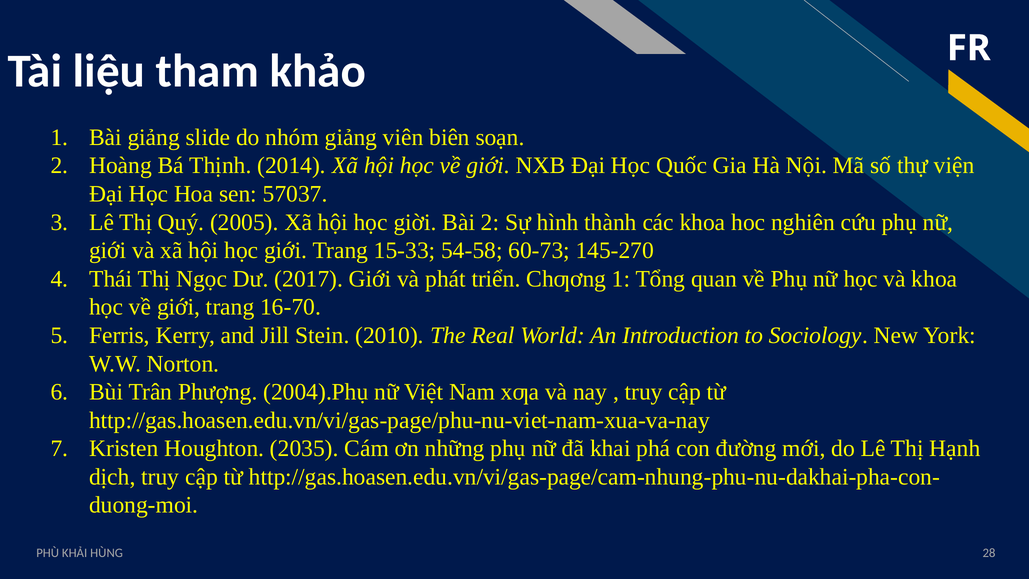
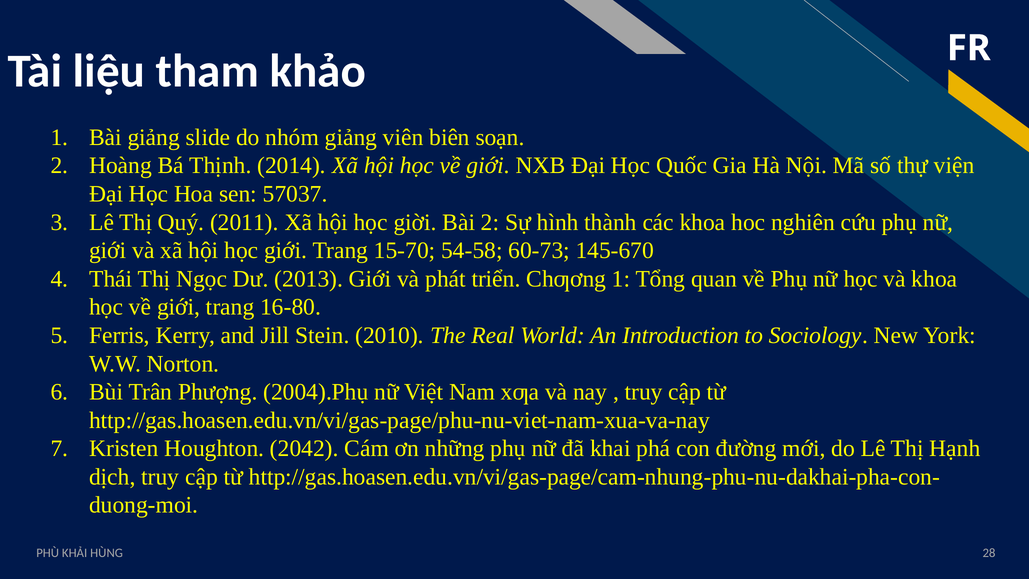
2005: 2005 -> 2011 (244, 222)
15-33: 15-33 -> 15-70 (405, 250)
145-270: 145-270 -> 145-670 (615, 250)
2017: 2017 -> 2013 (309, 279)
16-70: 16-70 -> 16-80 (291, 307)
2035: 2035 -> 2042 (304, 448)
